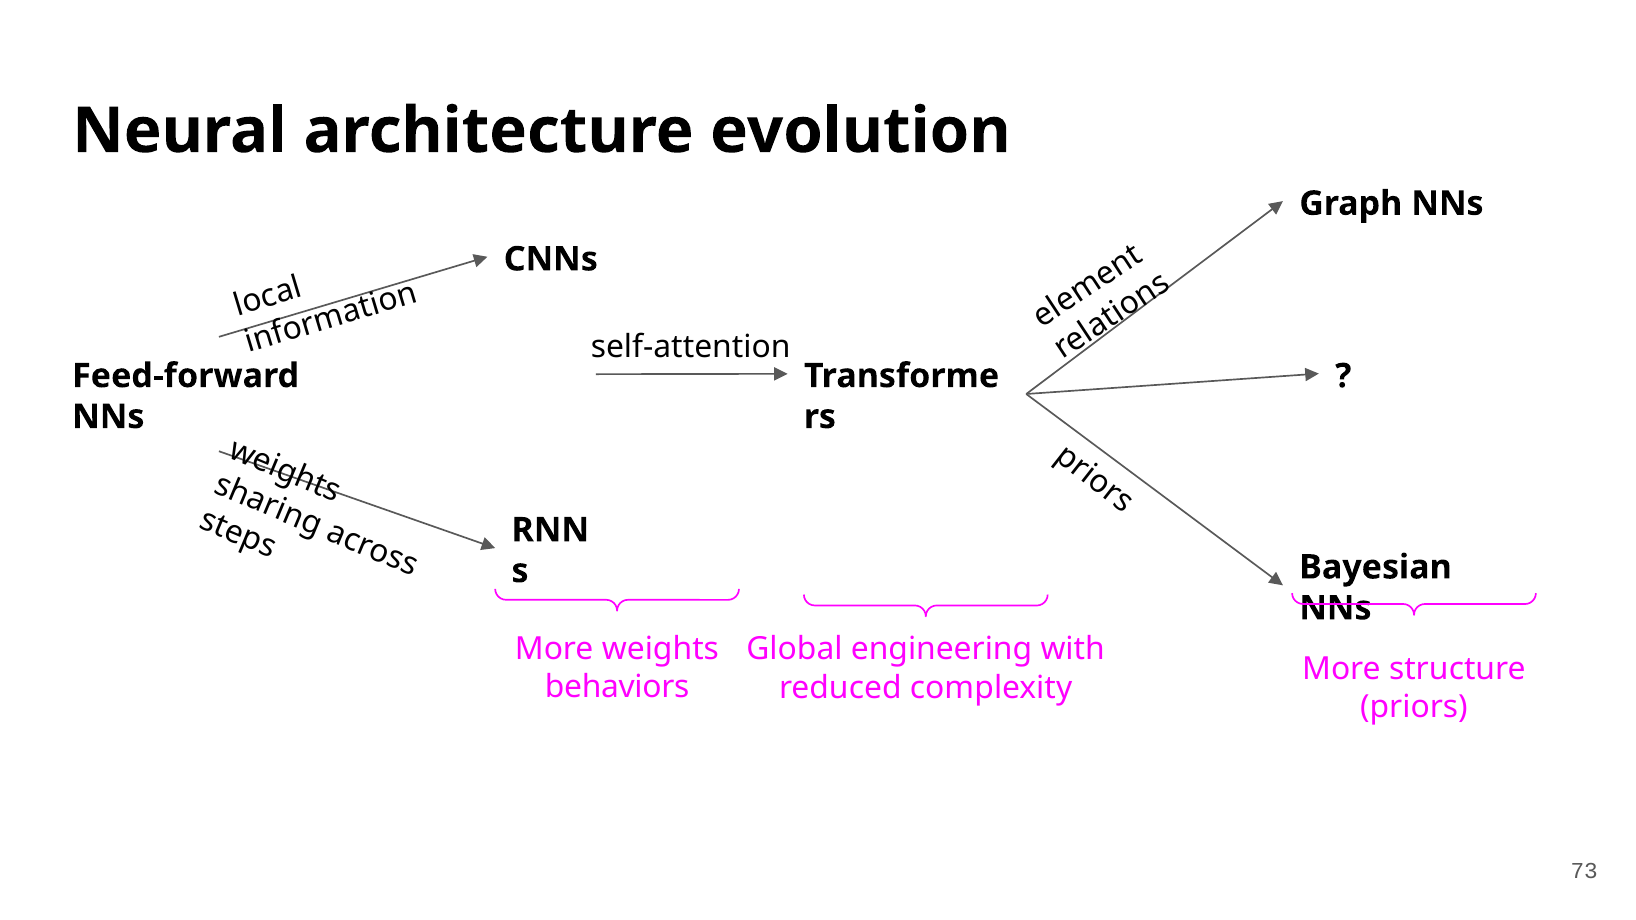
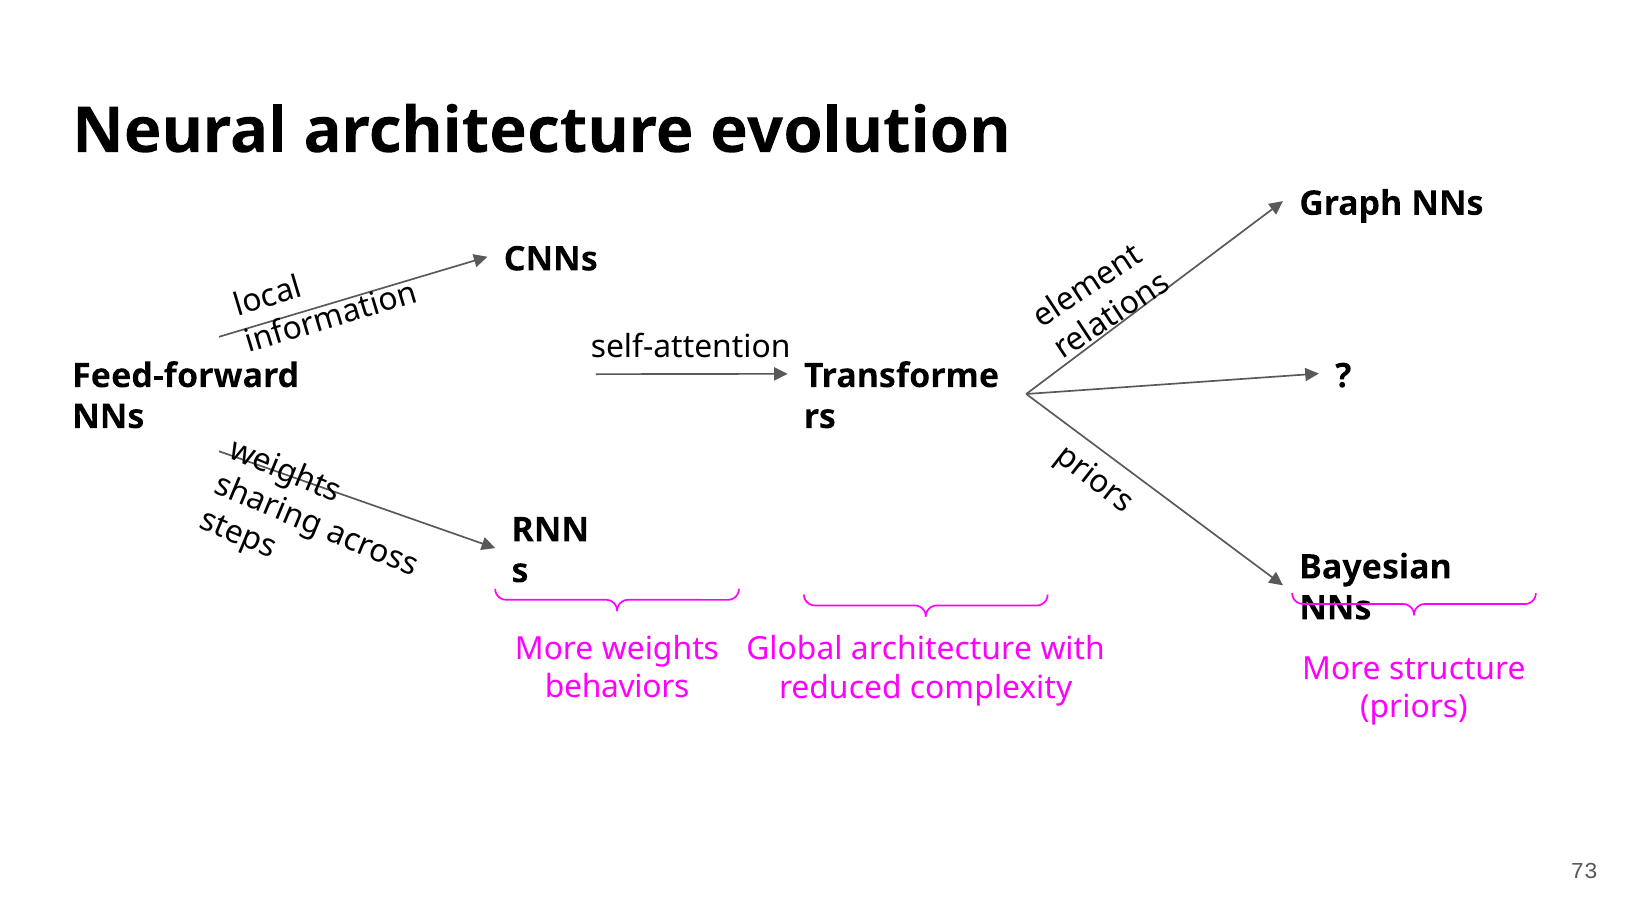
Global engineering: engineering -> architecture (942, 650)
